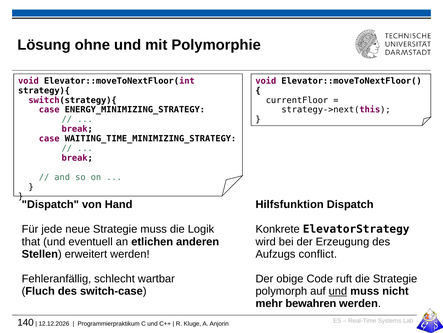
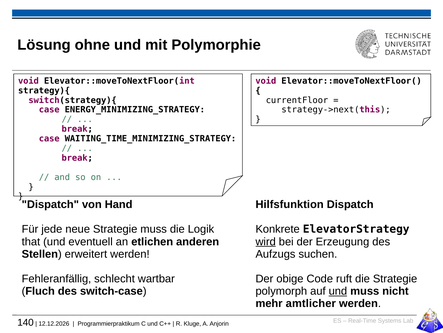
wird underline: none -> present (266, 241)
conflict: conflict -> suchen (318, 254)
bewahren: bewahren -> amtlicher (311, 303)
